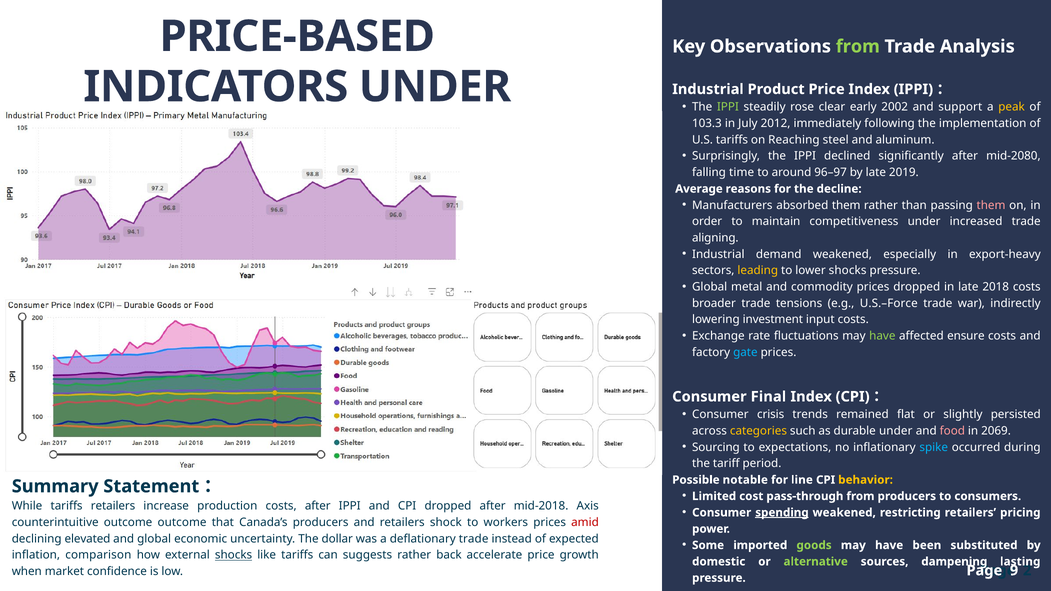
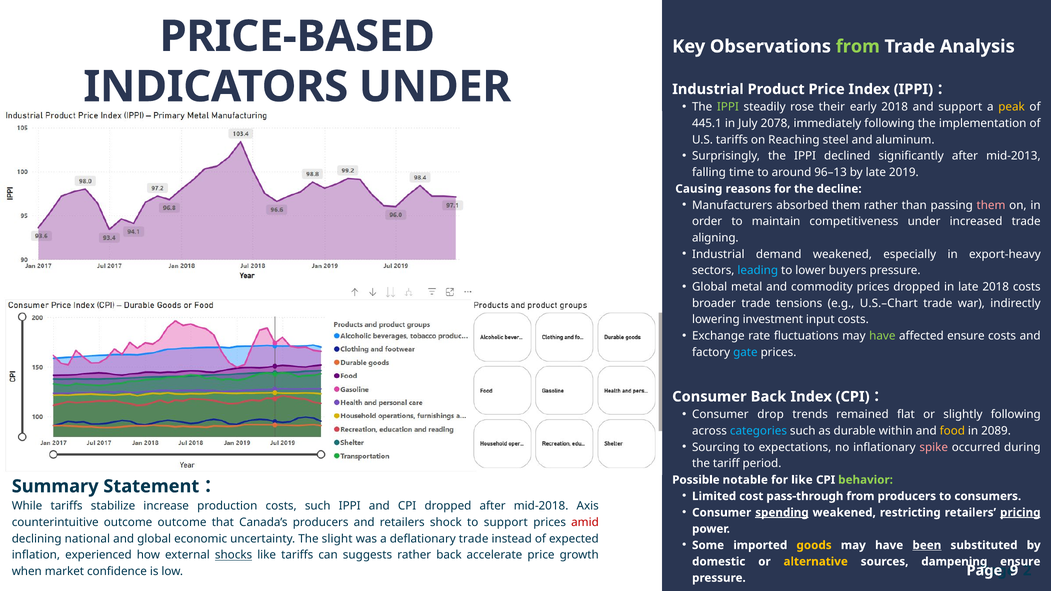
clear: clear -> their (832, 107)
early 2002: 2002 -> 2018 (895, 107)
103.3: 103.3 -> 445.1 (707, 124)
2012: 2012 -> 2078 (776, 124)
mid-2080: mid-2080 -> mid-2013 (1013, 156)
96–97: 96–97 -> 96–13 (831, 173)
Average: Average -> Causing (699, 189)
leading colour: yellow -> light blue (758, 271)
lower shocks: shocks -> buyers (848, 271)
U.S.–Force: U.S.–Force -> U.S.–Chart (889, 303)
Consumer Final: Final -> Back (768, 397)
crisis: crisis -> drop (771, 415)
slightly persisted: persisted -> following (1016, 415)
categories colour: yellow -> light blue (758, 431)
durable under: under -> within (896, 431)
food colour: pink -> yellow (952, 431)
2069: 2069 -> 2089 (996, 431)
spike colour: light blue -> pink (934, 447)
for line: line -> like (802, 480)
behavior colour: yellow -> light green (866, 480)
tariffs retailers: retailers -> stabilize (113, 506)
costs after: after -> such (318, 506)
pricing underline: none -> present (1020, 513)
to workers: workers -> support (506, 523)
elevated: elevated -> national (87, 539)
dollar: dollar -> slight (337, 539)
goods colour: light green -> yellow (814, 545)
been underline: none -> present (927, 545)
comparison: comparison -> experienced (98, 555)
alternative colour: light green -> yellow (816, 562)
dampening lasting: lasting -> ensure (1020, 562)
